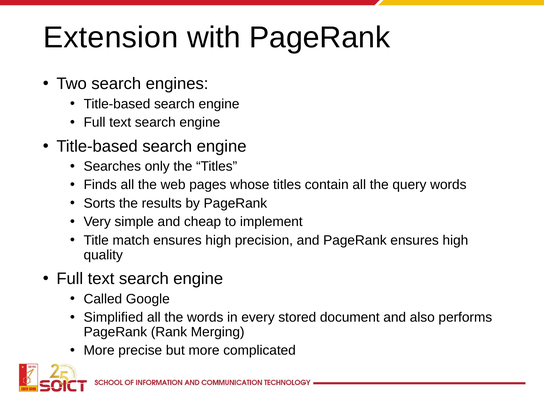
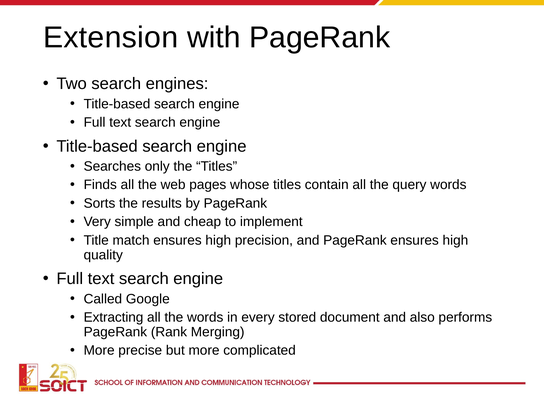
Simplified: Simplified -> Extracting (113, 317)
